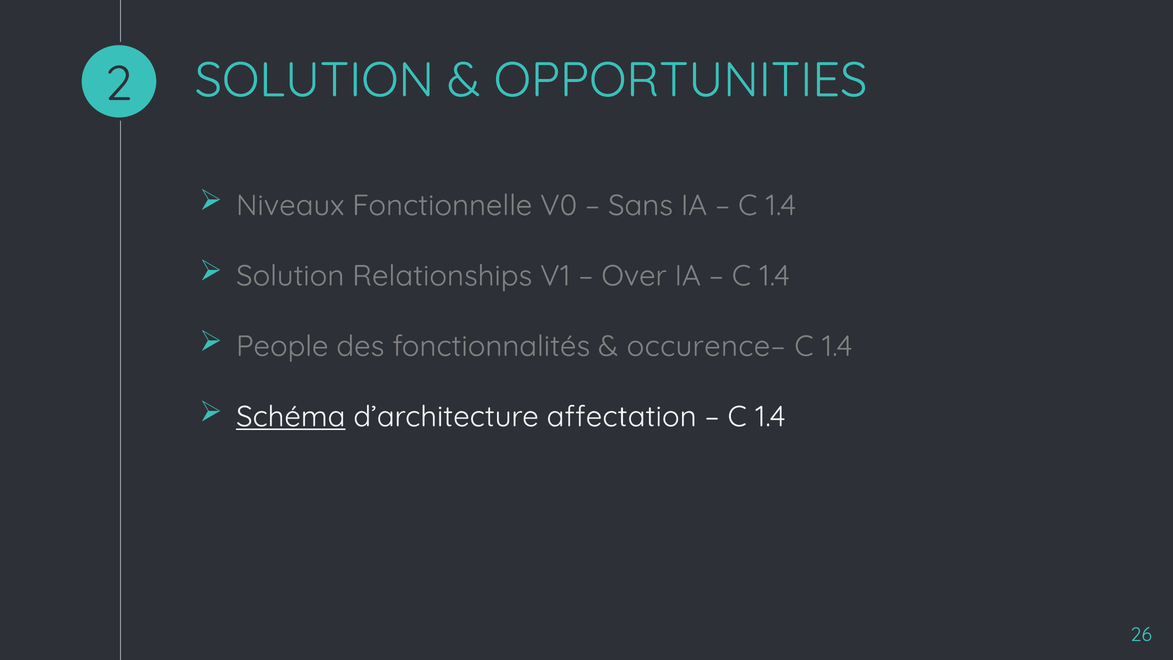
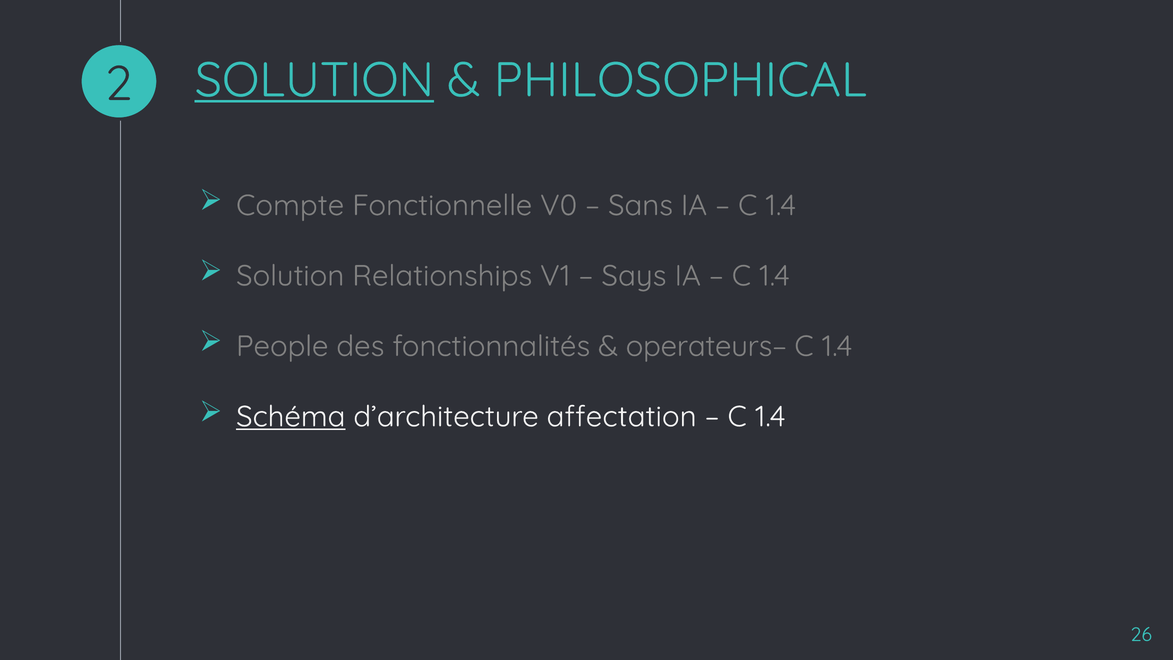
SOLUTION underline: none -> present (314, 80)
OPPORTUNITIES: OPPORTUNITIES -> PHILOSOPHICAL (680, 80)
Niveaux: Niveaux -> Compte (290, 205)
Over: Over -> Says (634, 276)
occurence–: occurence– -> operateurs– (706, 346)
